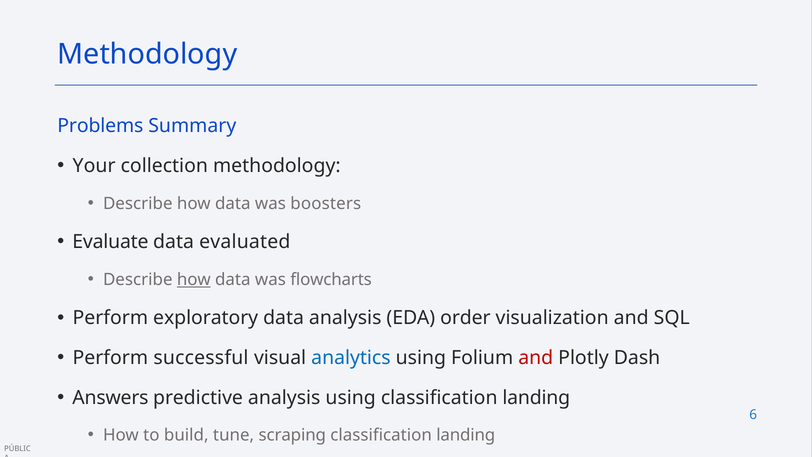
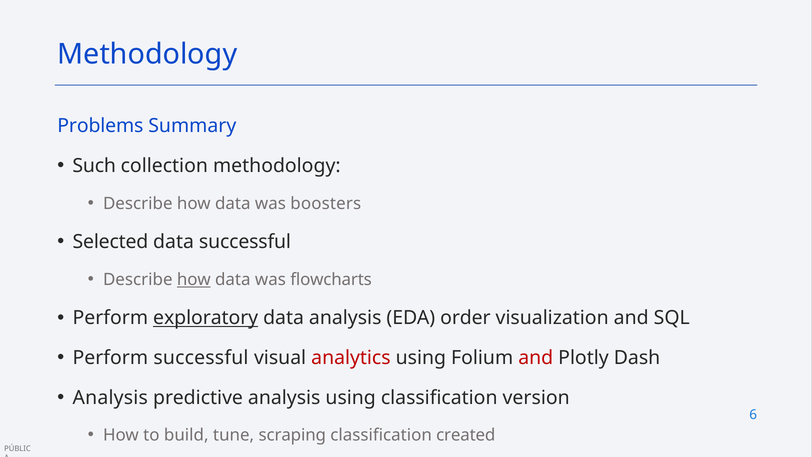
Your: Your -> Such (94, 166)
Evaluate: Evaluate -> Selected (110, 242)
data evaluated: evaluated -> successful (245, 242)
exploratory underline: none -> present (206, 318)
analytics colour: blue -> red (351, 358)
Answers: Answers -> Analysis (110, 398)
using classification landing: landing -> version (536, 398)
landing: landing -> created (466, 435)
